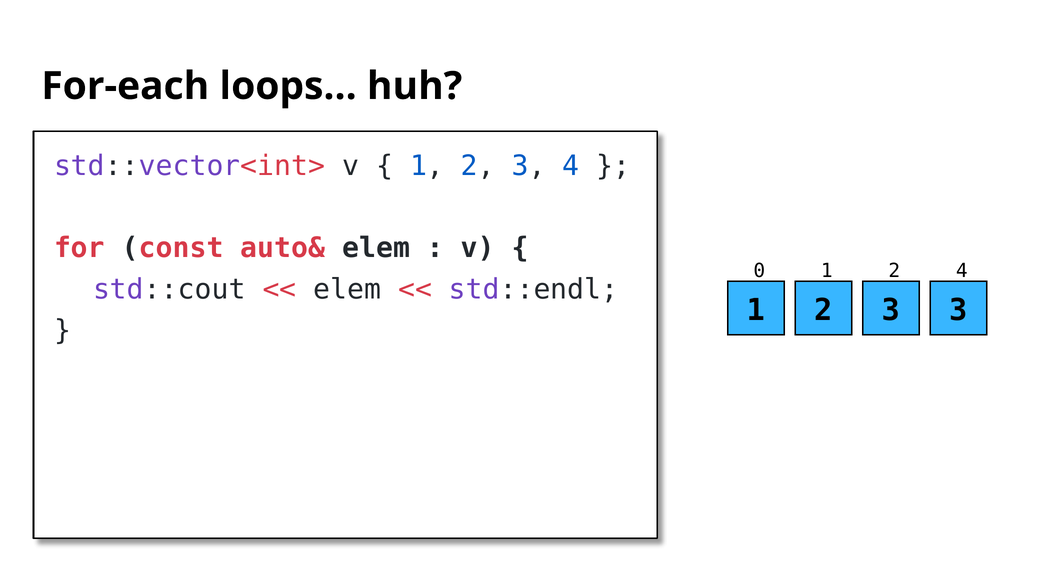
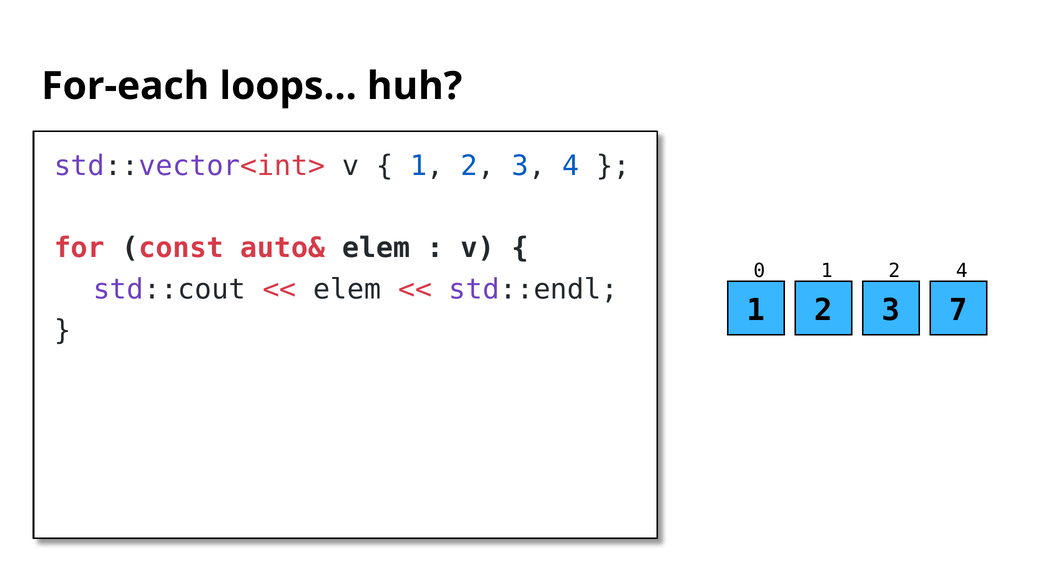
3 3: 3 -> 7 (959, 310)
